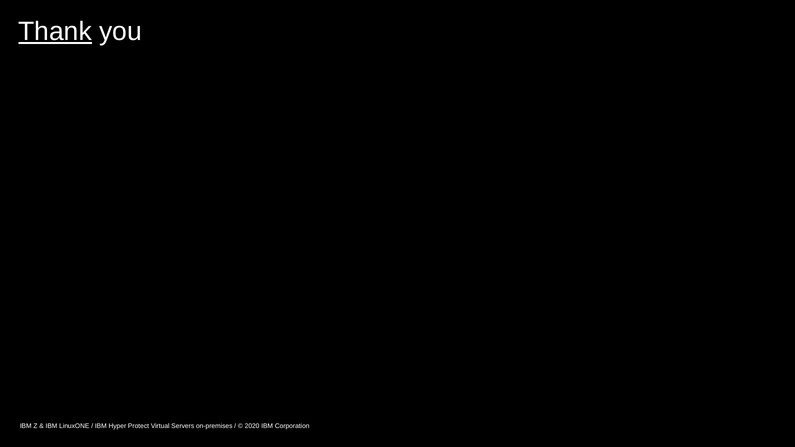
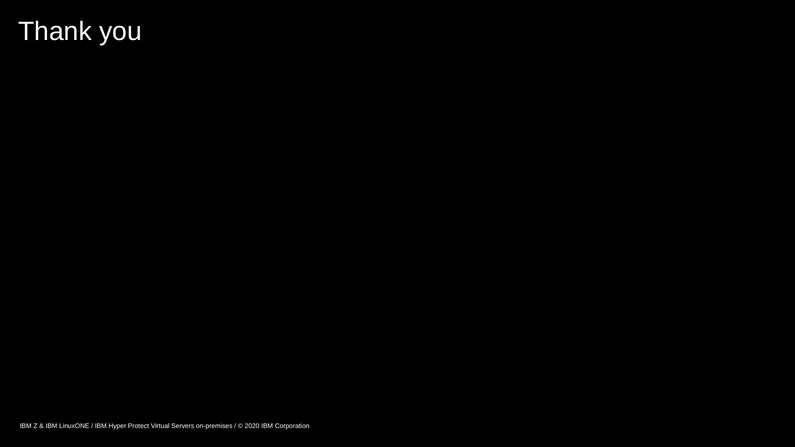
Thank underline: present -> none (55, 32)
